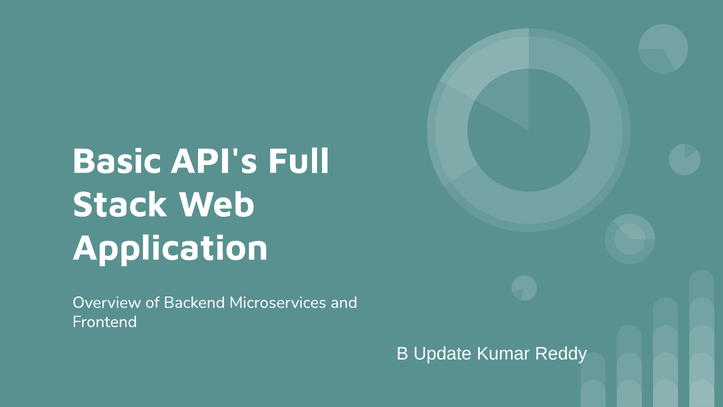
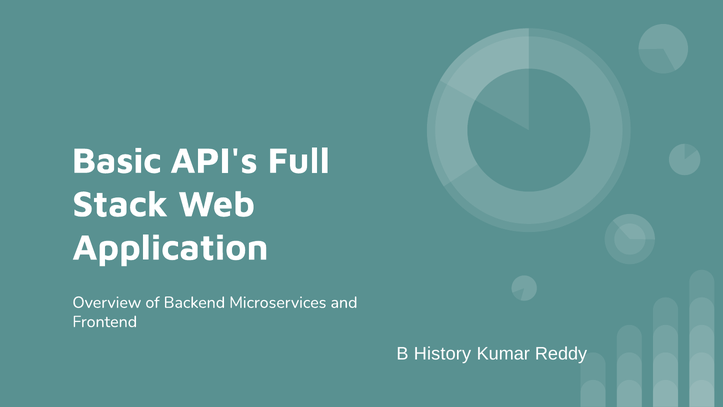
Update: Update -> History (442, 354)
